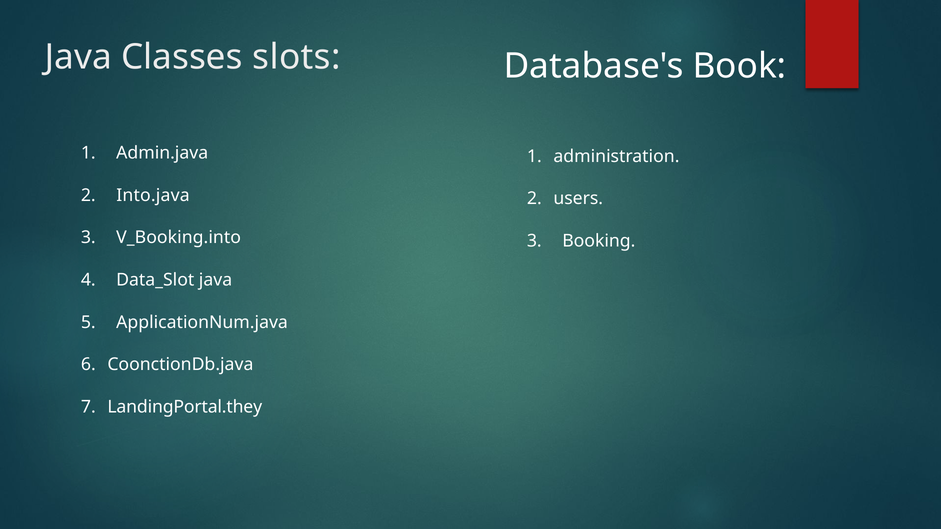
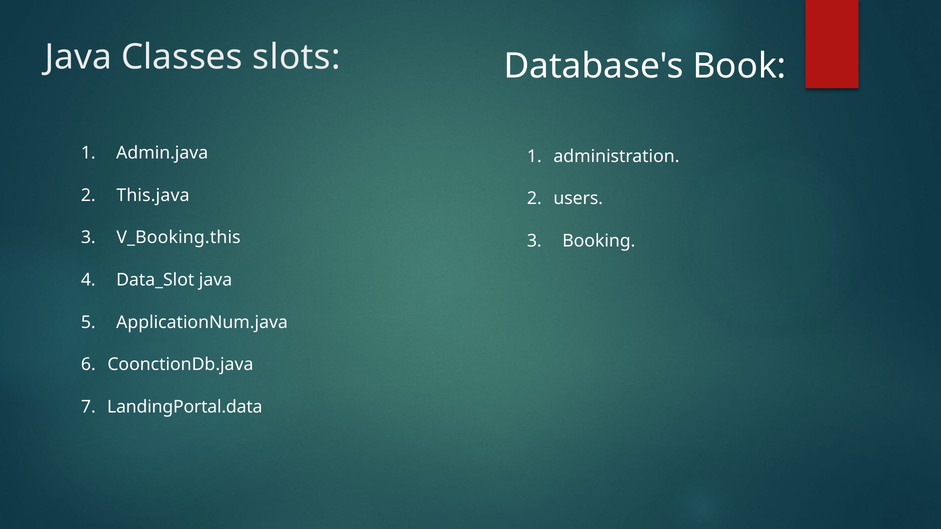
Into.java: Into.java -> This.java (153, 195)
V_Booking.into: V_Booking.into -> V_Booking.this (179, 238)
LandingPortal.they: LandingPortal.they -> LandingPortal.data (185, 407)
